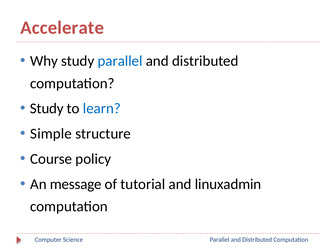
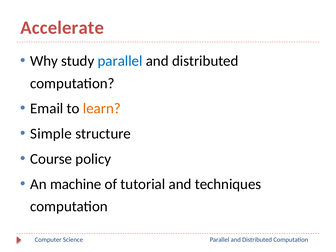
Study: Study -> Email (47, 109)
learn colour: blue -> orange (102, 109)
message: message -> machine (76, 184)
linuxadmin: linuxadmin -> techniques (228, 184)
